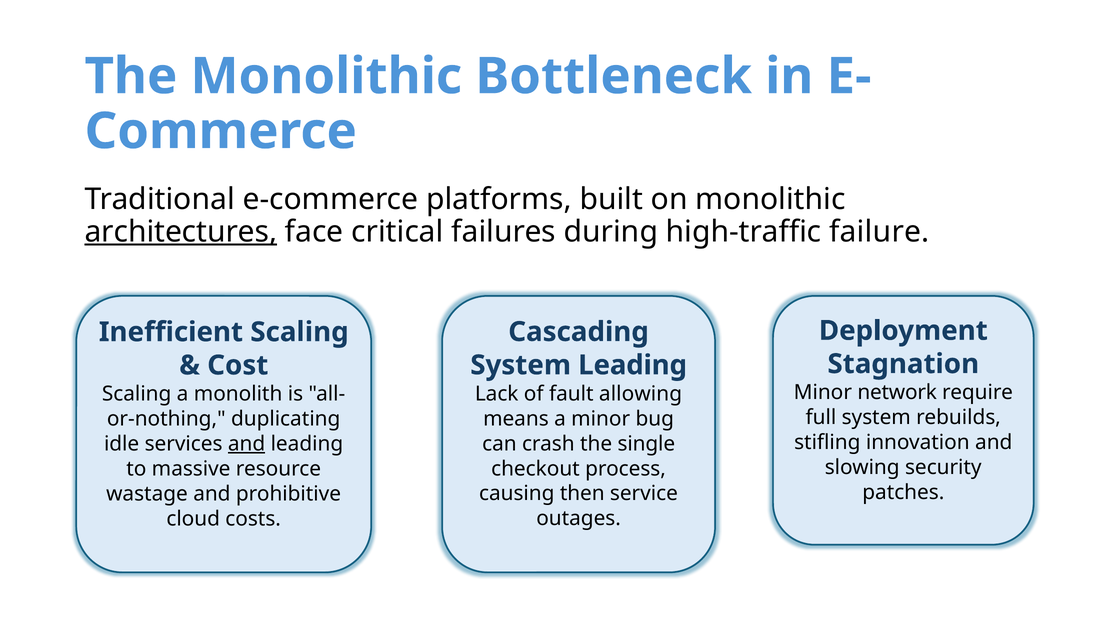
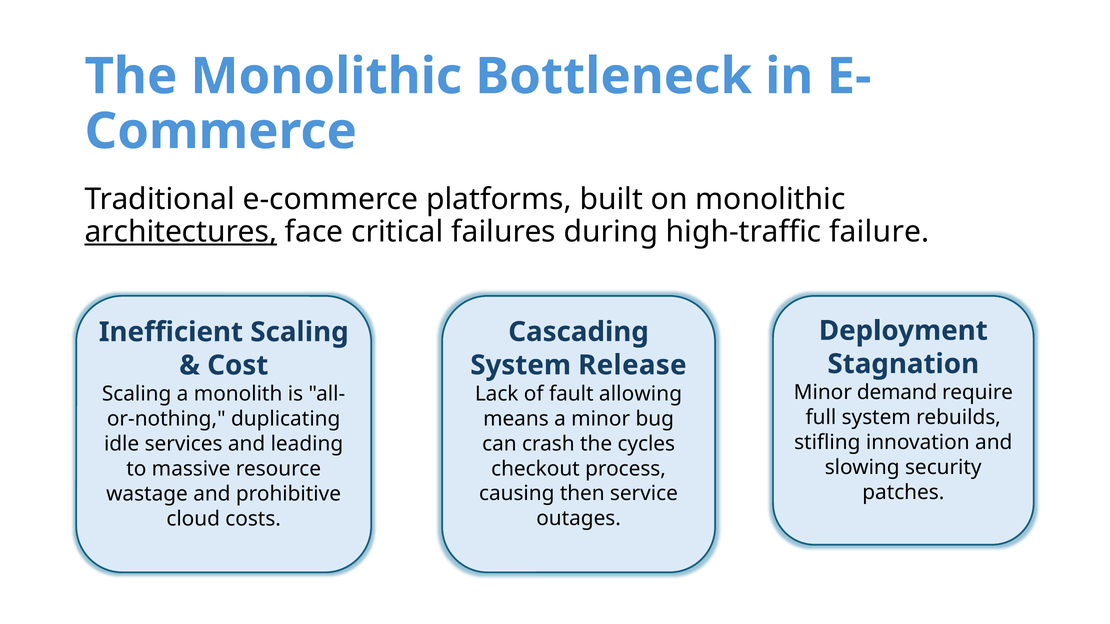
System Leading: Leading -> Release (632, 365)
network: network -> demand (897, 393)
single: single -> cycles (646, 444)
and underline: present -> none (247, 444)
